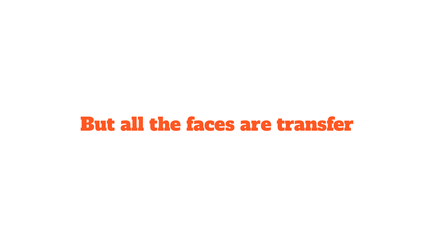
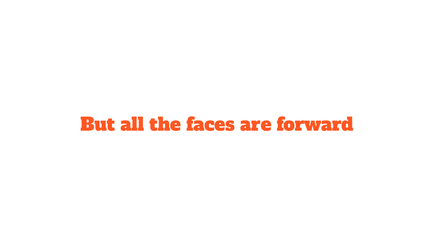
transfer: transfer -> forward (315, 125)
